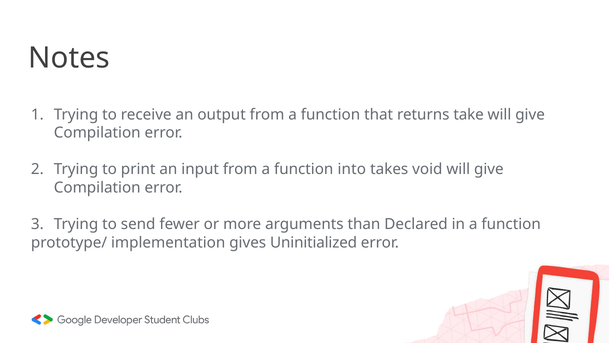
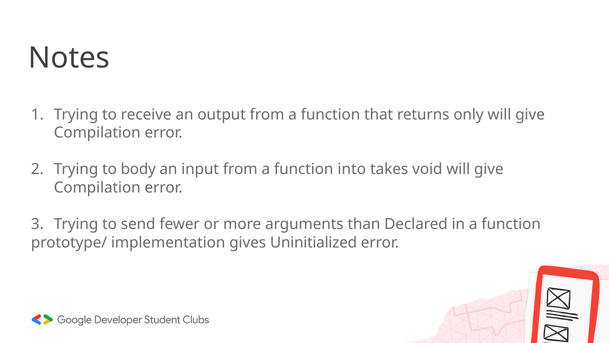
take: take -> only (469, 114)
print: print -> body (138, 169)
